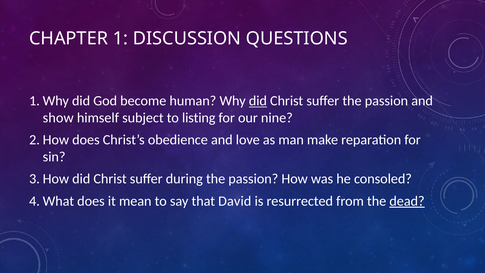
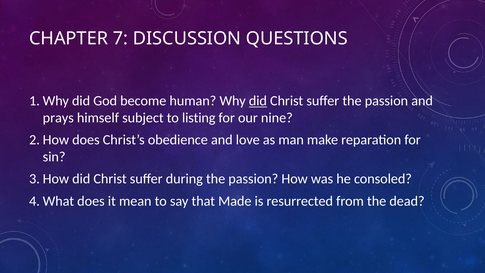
1: 1 -> 7 (121, 39)
show: show -> prays (58, 118)
David: David -> Made (235, 201)
dead underline: present -> none (407, 201)
